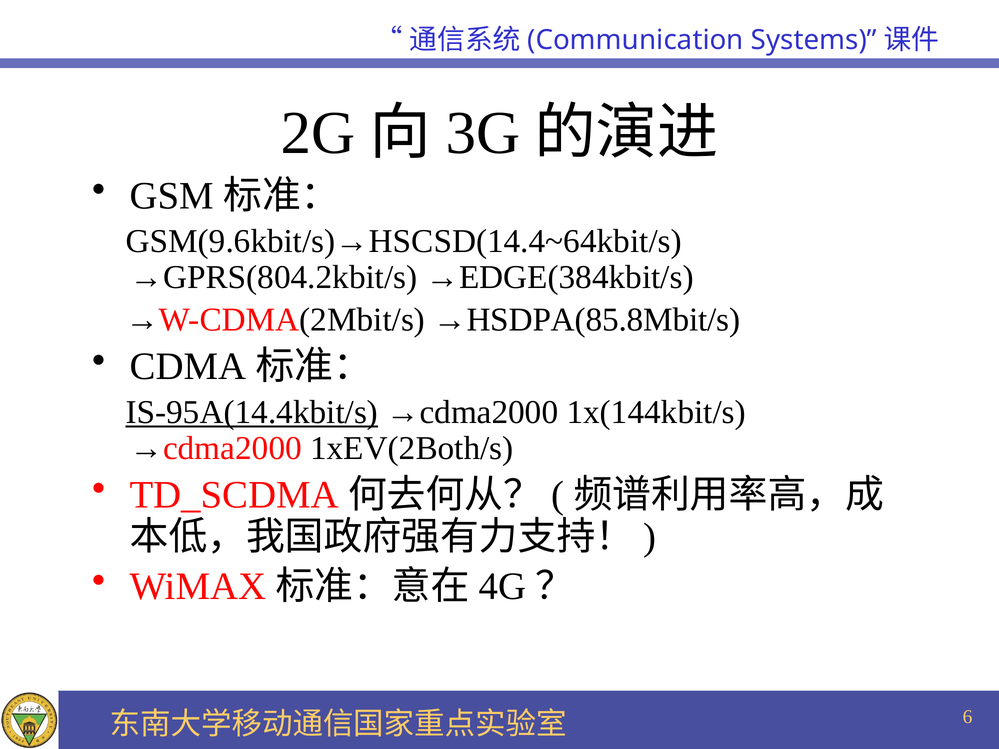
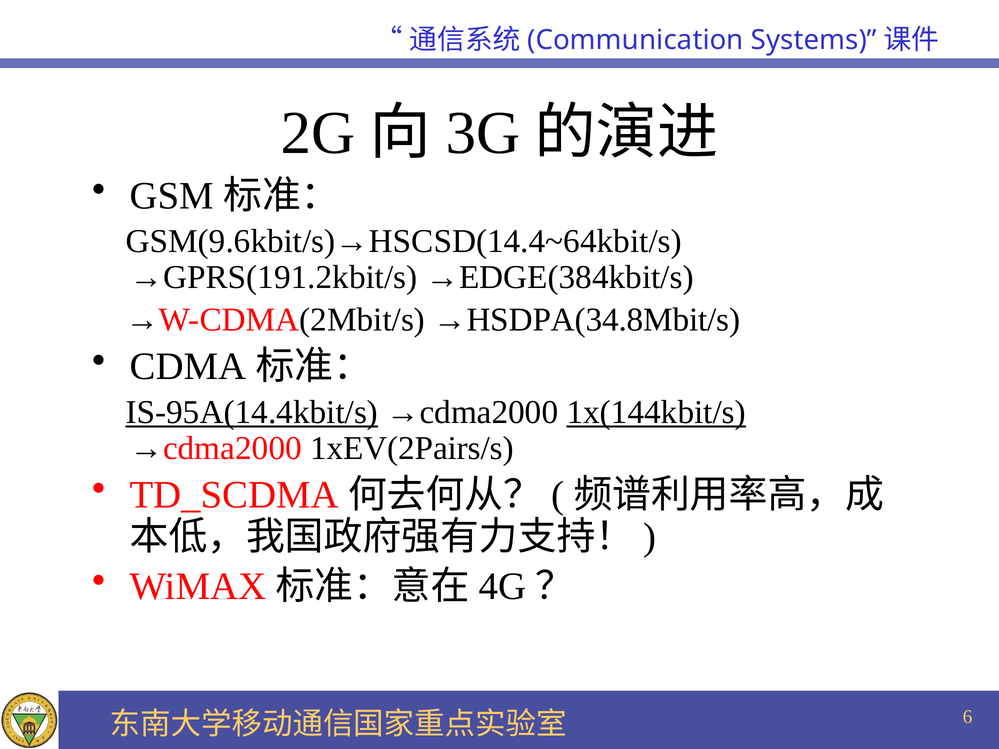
→GPRS(804.2kbit/s: →GPRS(804.2kbit/s -> →GPRS(191.2kbit/s (274, 277)
→HSDPA(85.8Mbit/s: →HSDPA(85.8Mbit/s -> →HSDPA(34.8Mbit/s (587, 320)
1x(144kbit/s underline: none -> present (656, 412)
1xEV(2Both/s: 1xEV(2Both/s -> 1xEV(2Pairs/s (412, 448)
